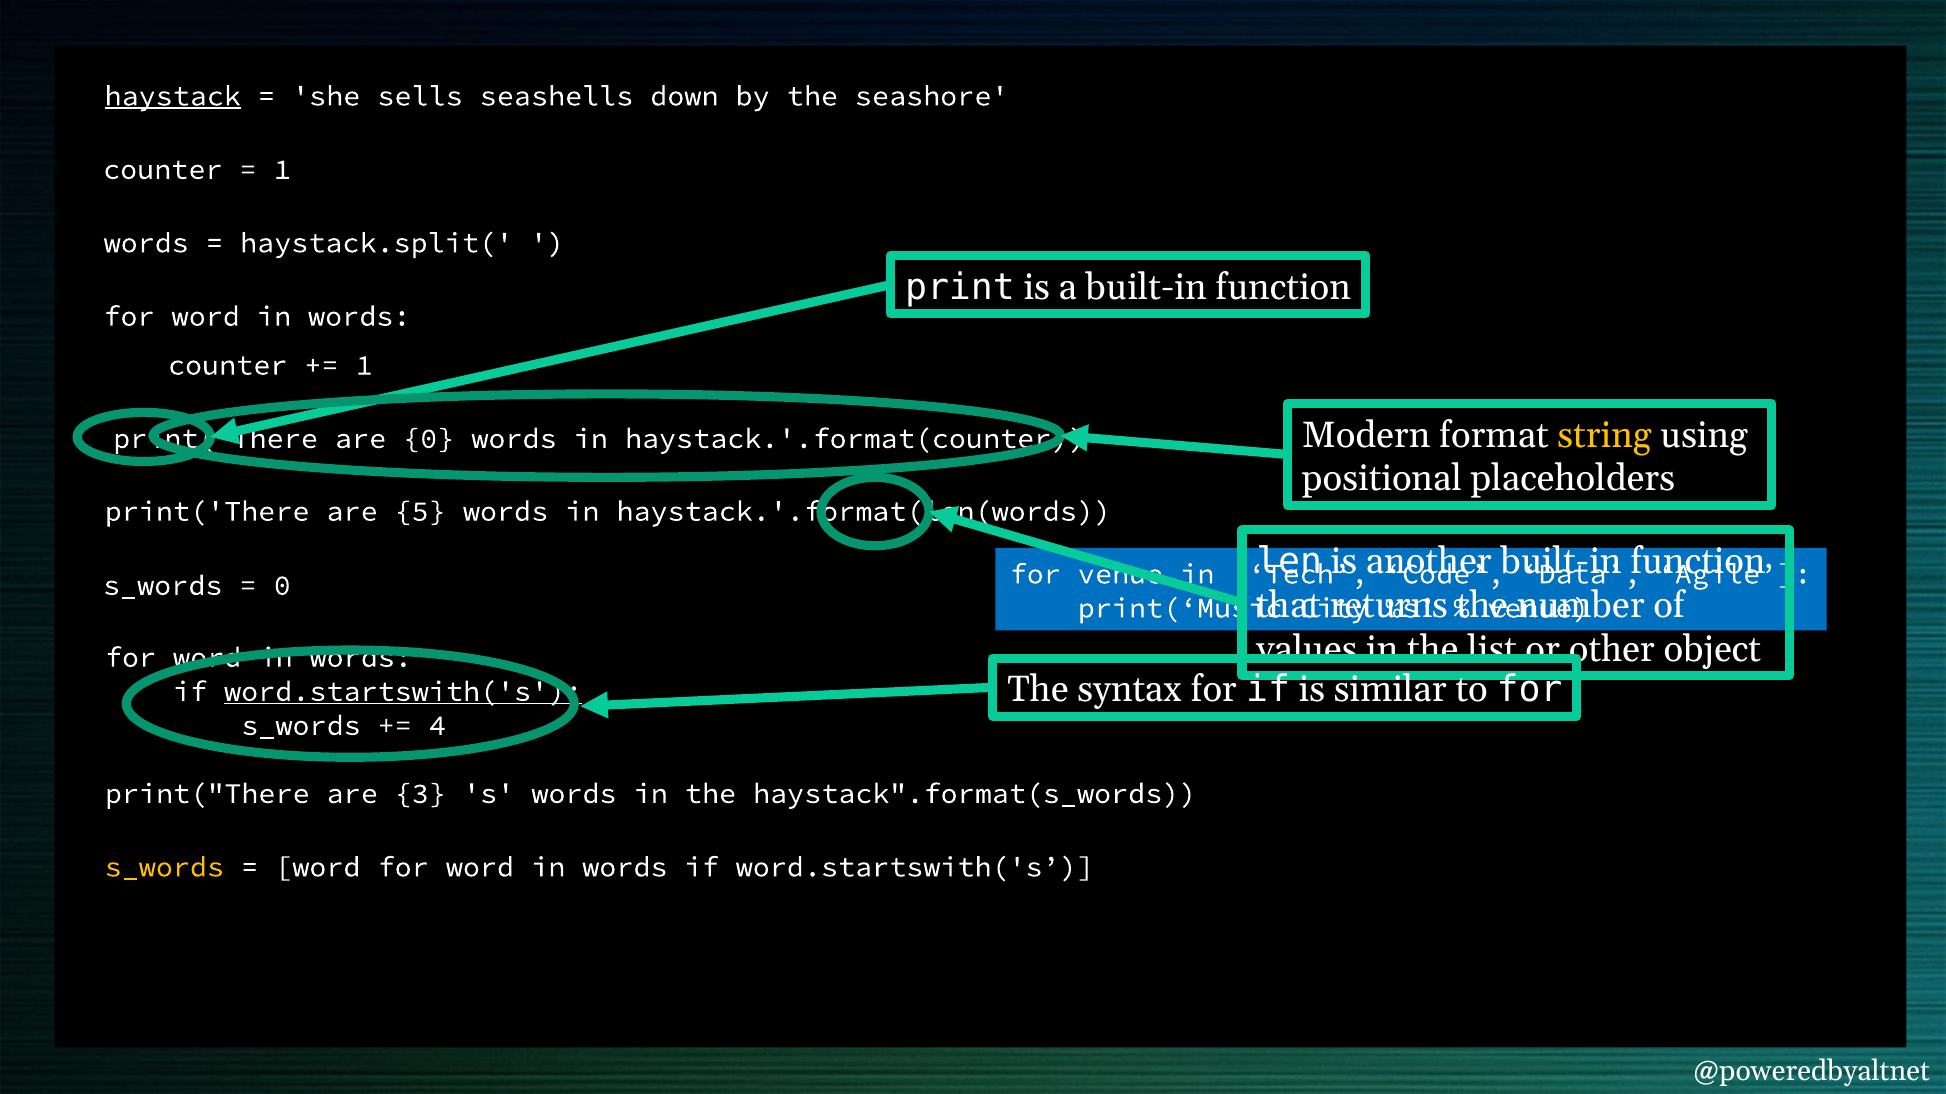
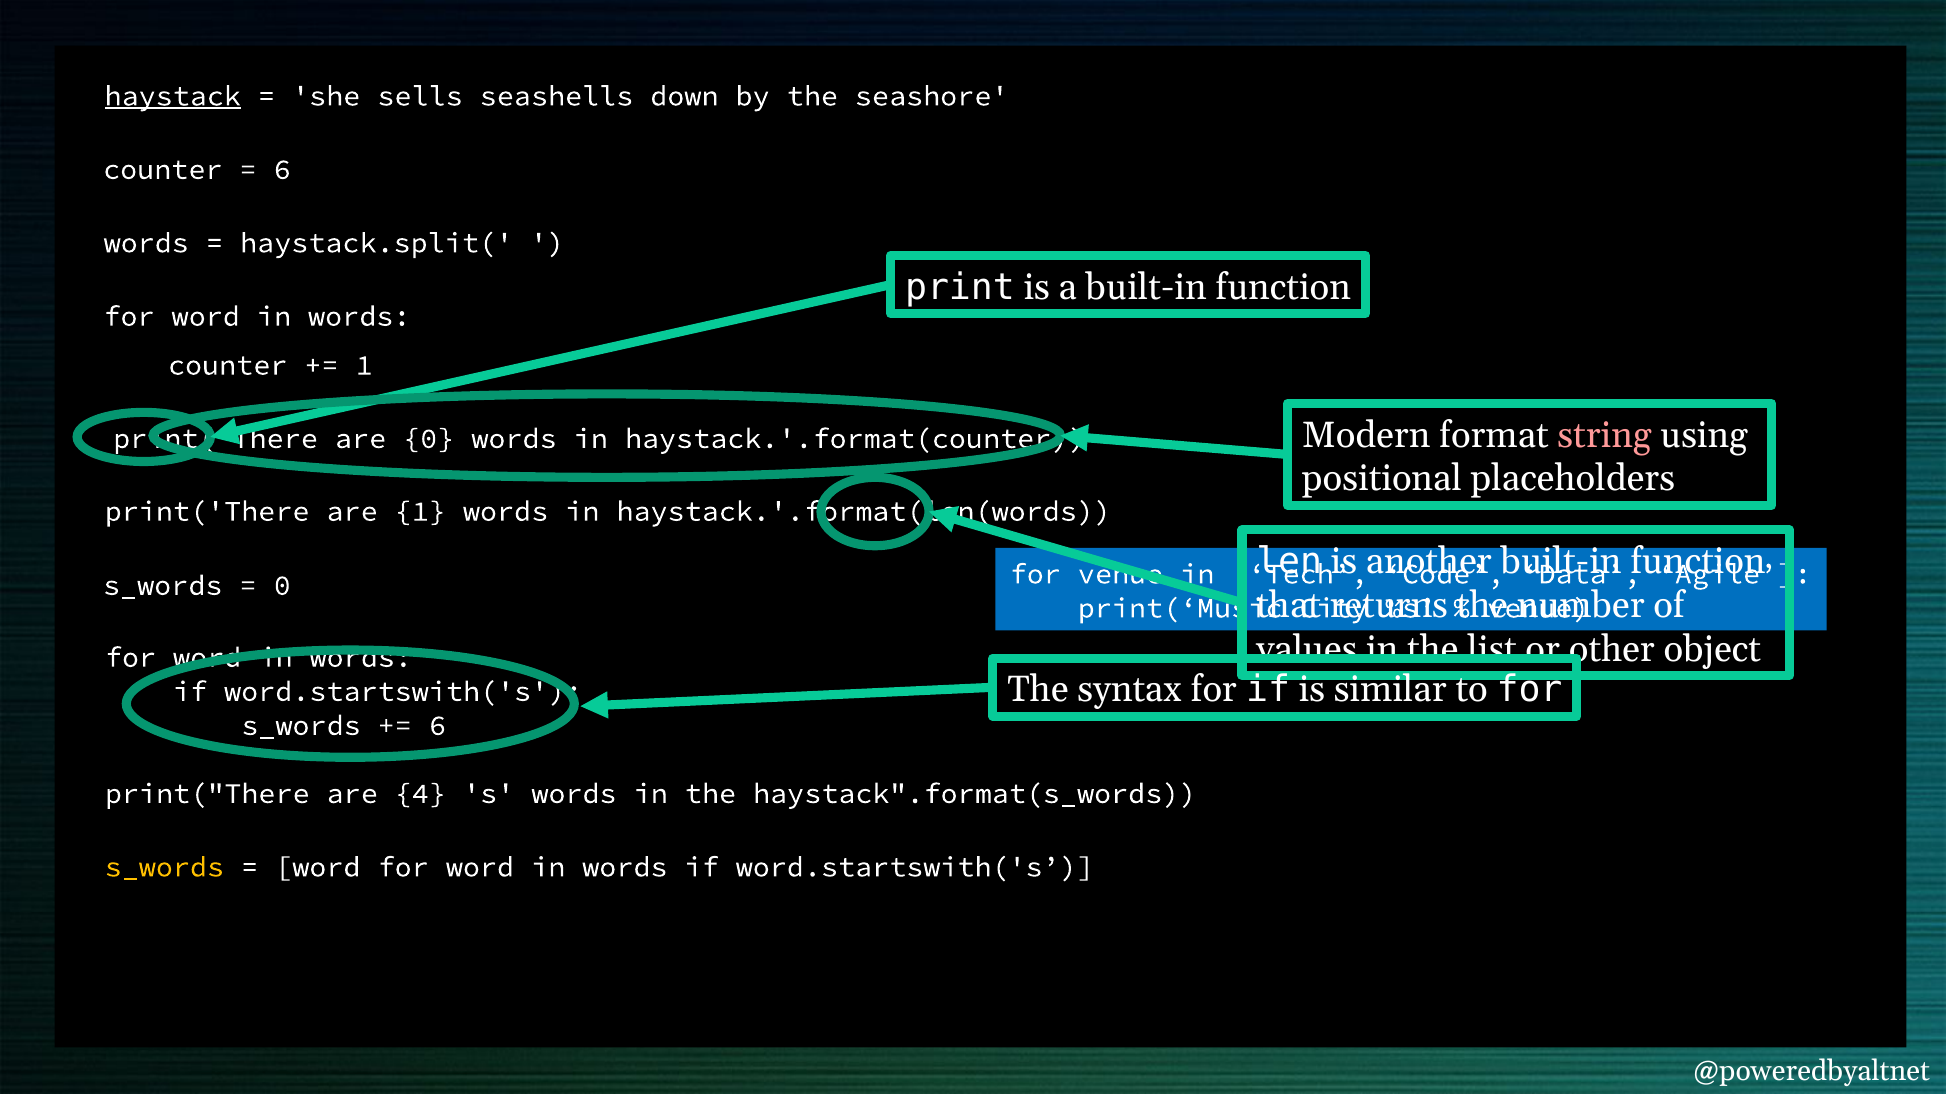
1: 1 -> 6 (282, 170)
string colour: yellow -> pink (1604, 435)
are 5: 5 -> 1 (420, 512)
word.startswith('s underline: present -> none (403, 692)
4: 4 -> 6 (438, 726)
3: 3 -> 4 (420, 794)
